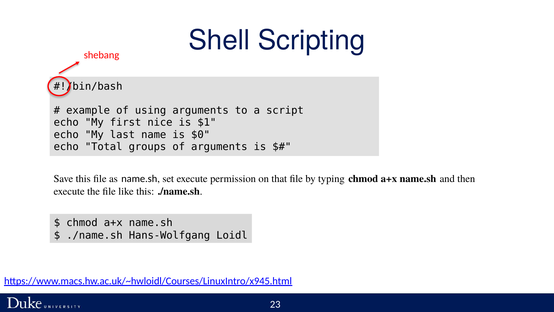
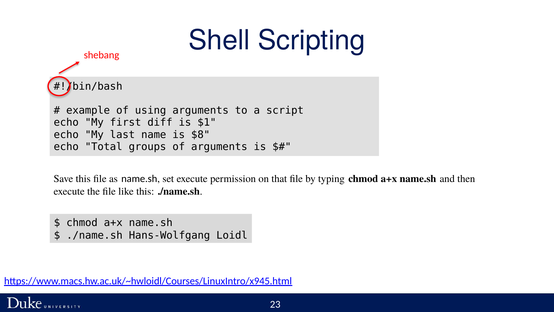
nice: nice -> diff (160, 122)
$0: $0 -> $8 (201, 134)
